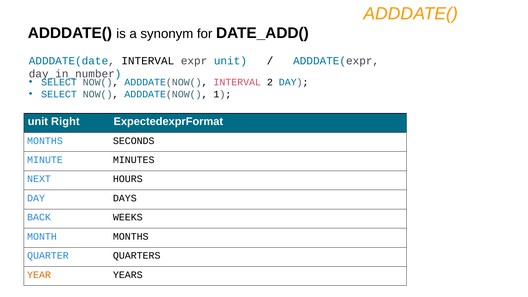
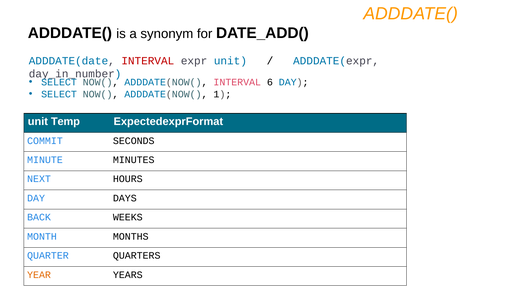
INTERVAL colour: black -> red (148, 61)
2: 2 -> 6 (270, 82)
Right: Right -> Temp (65, 122)
MONTHS: MONTHS -> COMMIT (45, 141)
